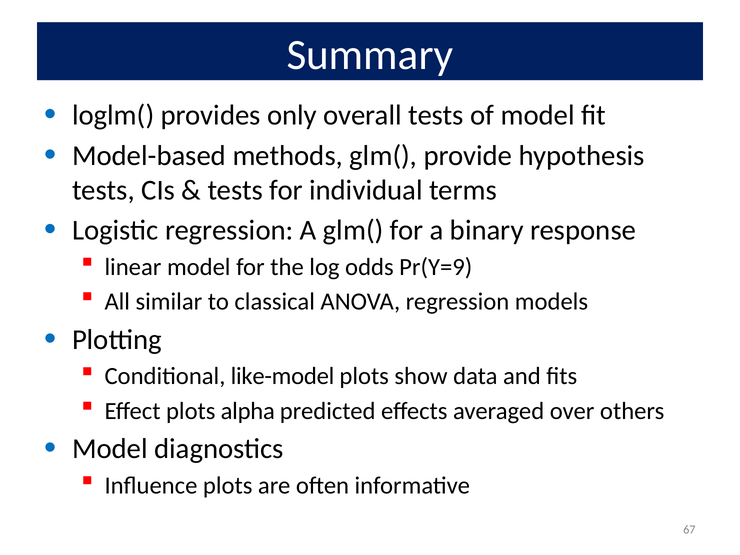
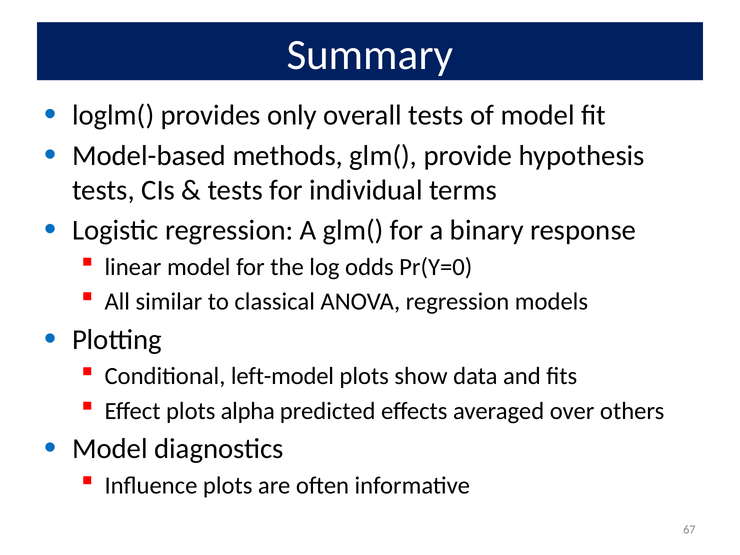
Pr(Y=9: Pr(Y=9 -> Pr(Y=0 (436, 267)
like-model: like-model -> left-model (282, 376)
